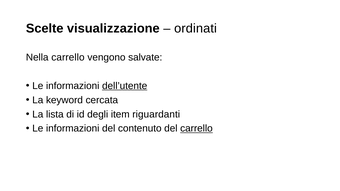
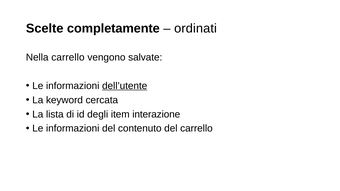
visualizzazione: visualizzazione -> completamente (113, 29)
riguardanti: riguardanti -> interazione (156, 114)
carrello underline: present -> none (196, 129)
